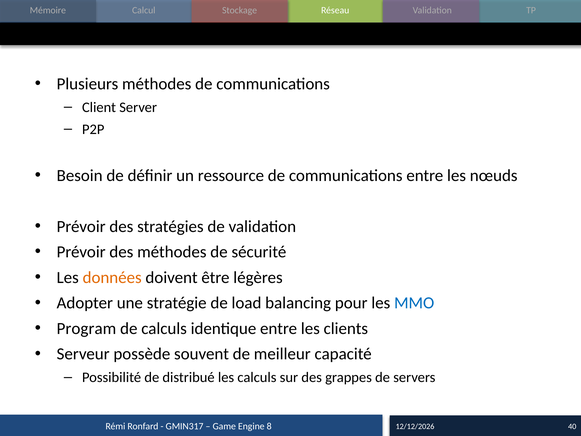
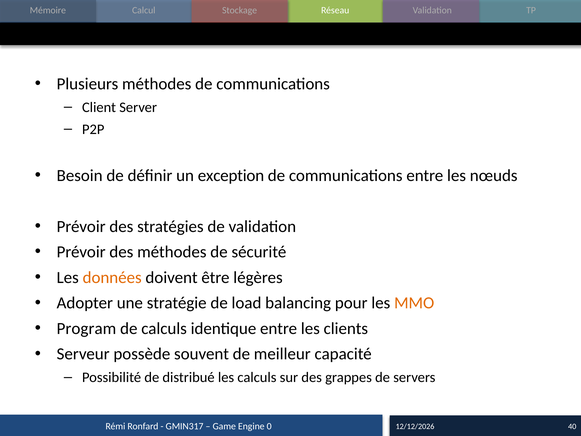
ressource: ressource -> exception (231, 175)
MMO colour: blue -> orange (414, 303)
8: 8 -> 0 (269, 426)
